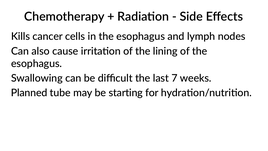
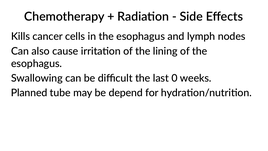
7: 7 -> 0 (175, 78)
starting: starting -> depend (126, 93)
